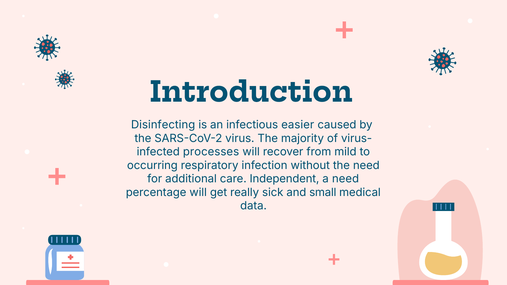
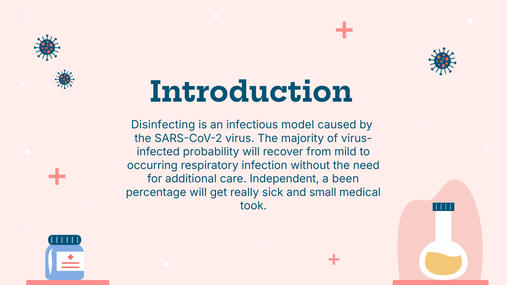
easier: easier -> model (298, 125)
processes: processes -> probability (211, 152)
a need: need -> been (346, 179)
data: data -> took (253, 206)
